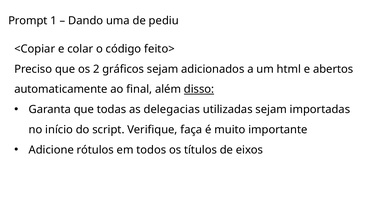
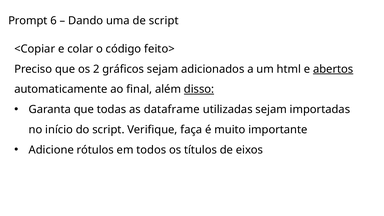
1: 1 -> 6 (54, 21)
de pediu: pediu -> script (164, 21)
abertos underline: none -> present (333, 69)
delegacias: delegacias -> dataframe (172, 109)
